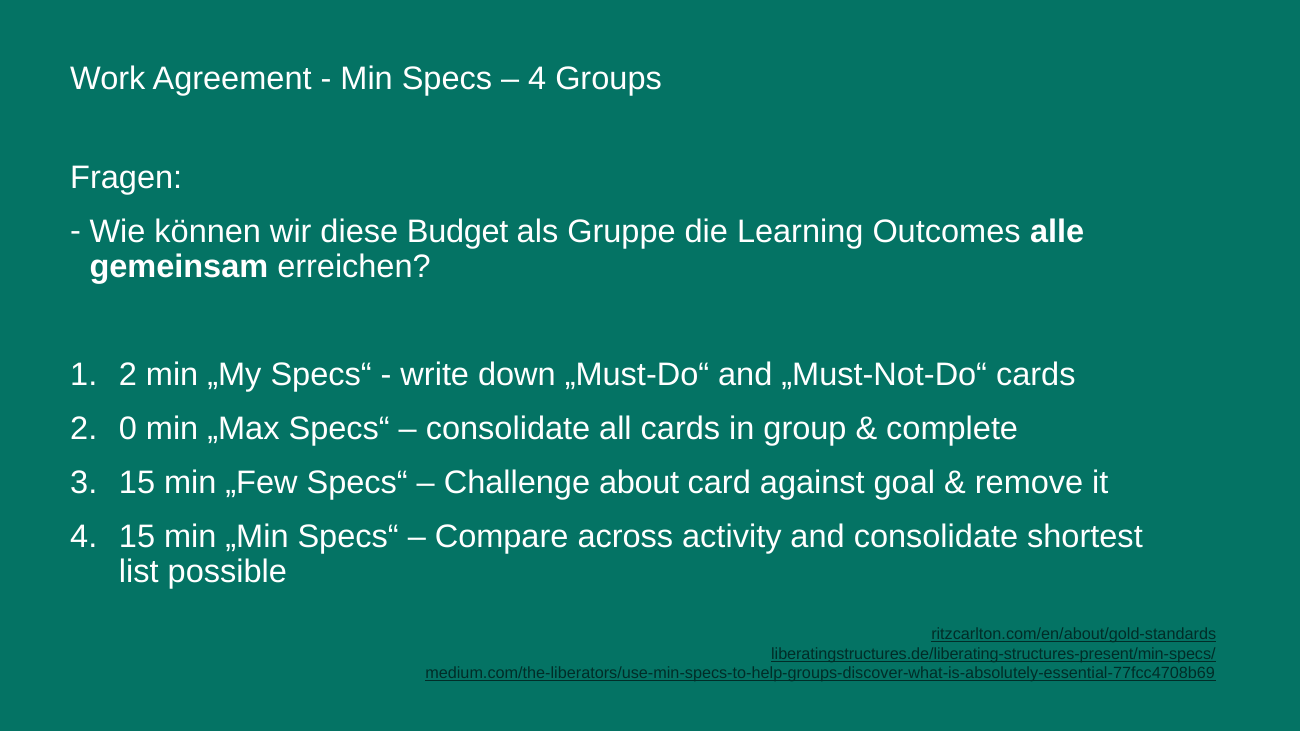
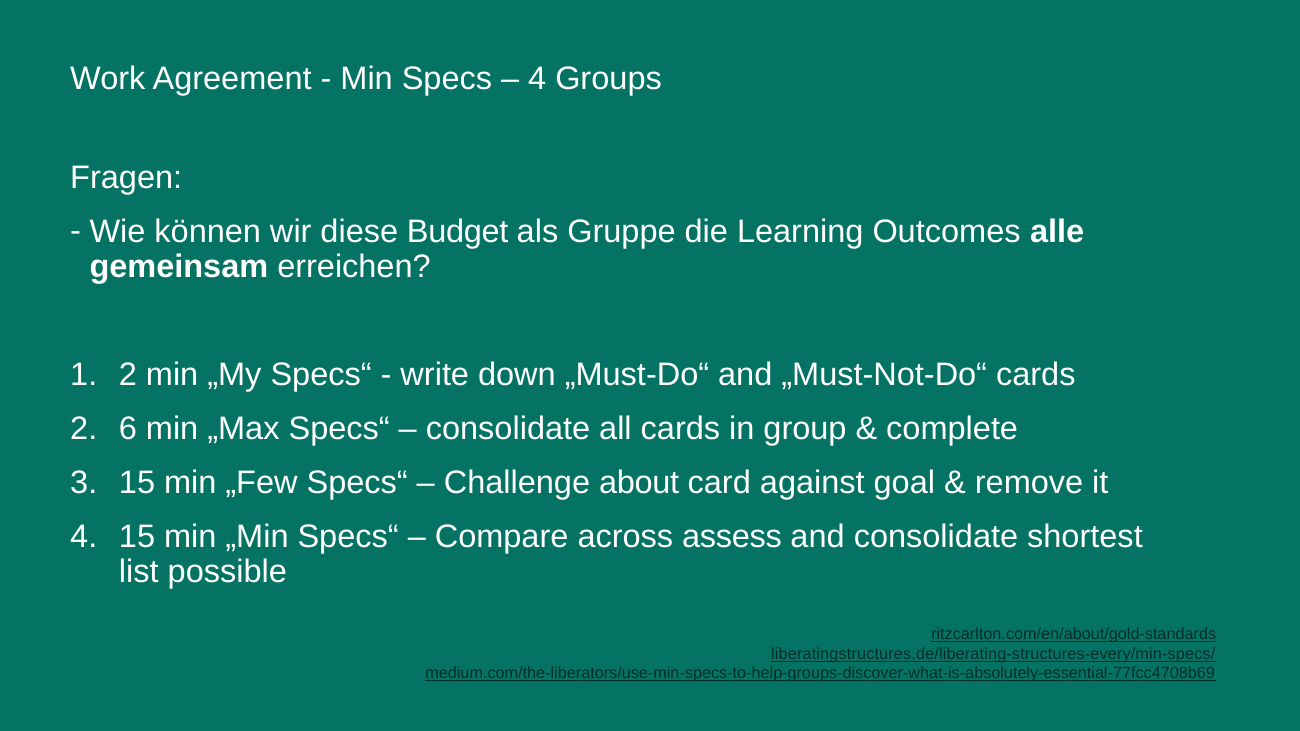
0: 0 -> 6 (128, 429)
activity: activity -> assess (732, 537)
liberatingstructures.de/liberating-structures-present/min-specs/: liberatingstructures.de/liberating-structures-present/min-specs/ -> liberatingstructures.de/liberating-structures-every/min-specs/ (993, 654)
